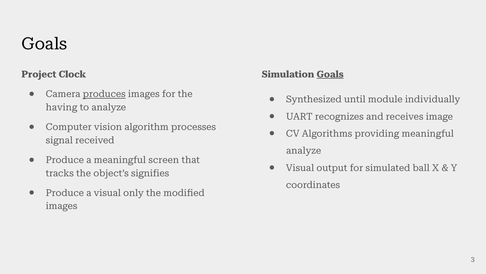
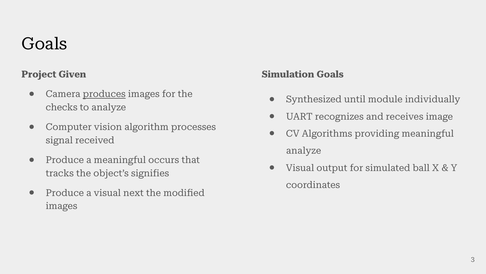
Clock: Clock -> Given (72, 74)
Goals underline: present -> none (330, 74)
having: having -> checks (62, 107)
screen: screen -> occurs (164, 160)
only: only -> next (133, 193)
